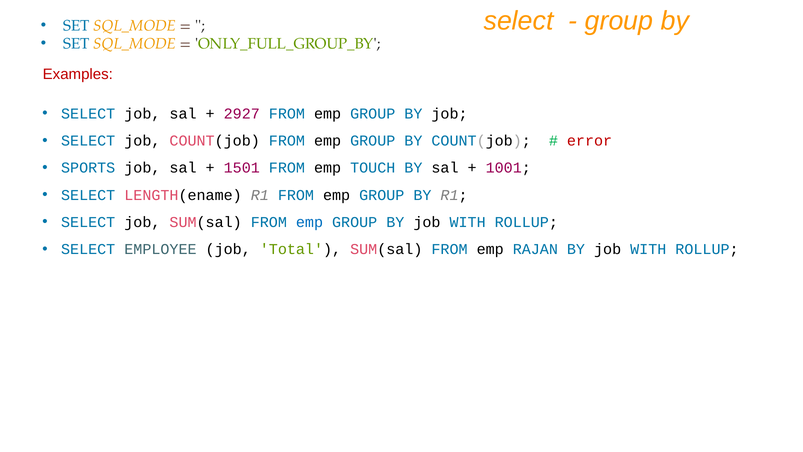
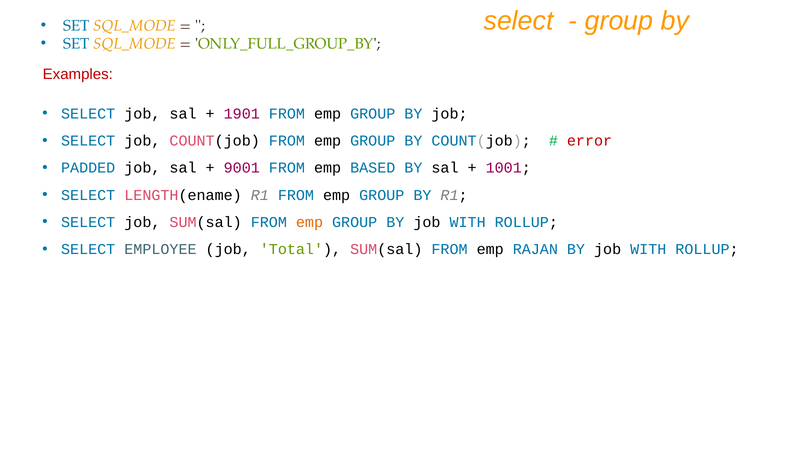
2927: 2927 -> 1901 (242, 114)
SPORTS: SPORTS -> PADDED (88, 168)
1501: 1501 -> 9001 (242, 168)
TOUCH: TOUCH -> BASED (373, 168)
emp colour: blue -> orange (310, 222)
